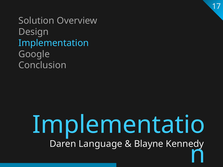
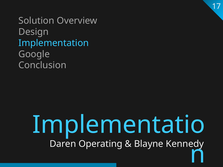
Language: Language -> Operating (101, 144)
